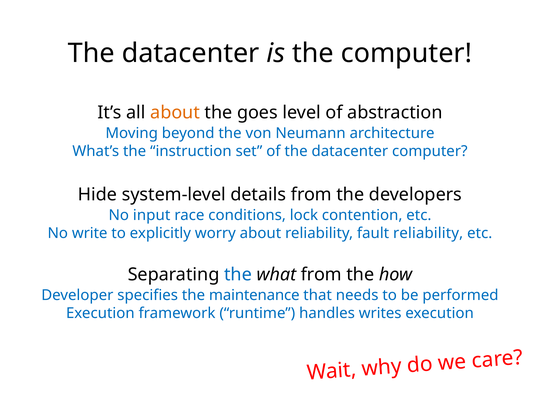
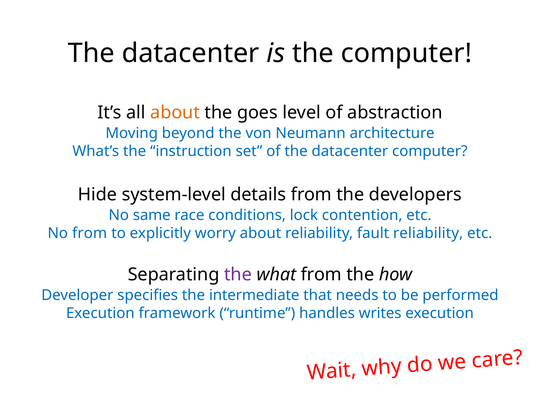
input: input -> same (152, 215)
No write: write -> from (90, 233)
the colour: blue -> purple (238, 275)
maintenance: maintenance -> intermediate (254, 295)
